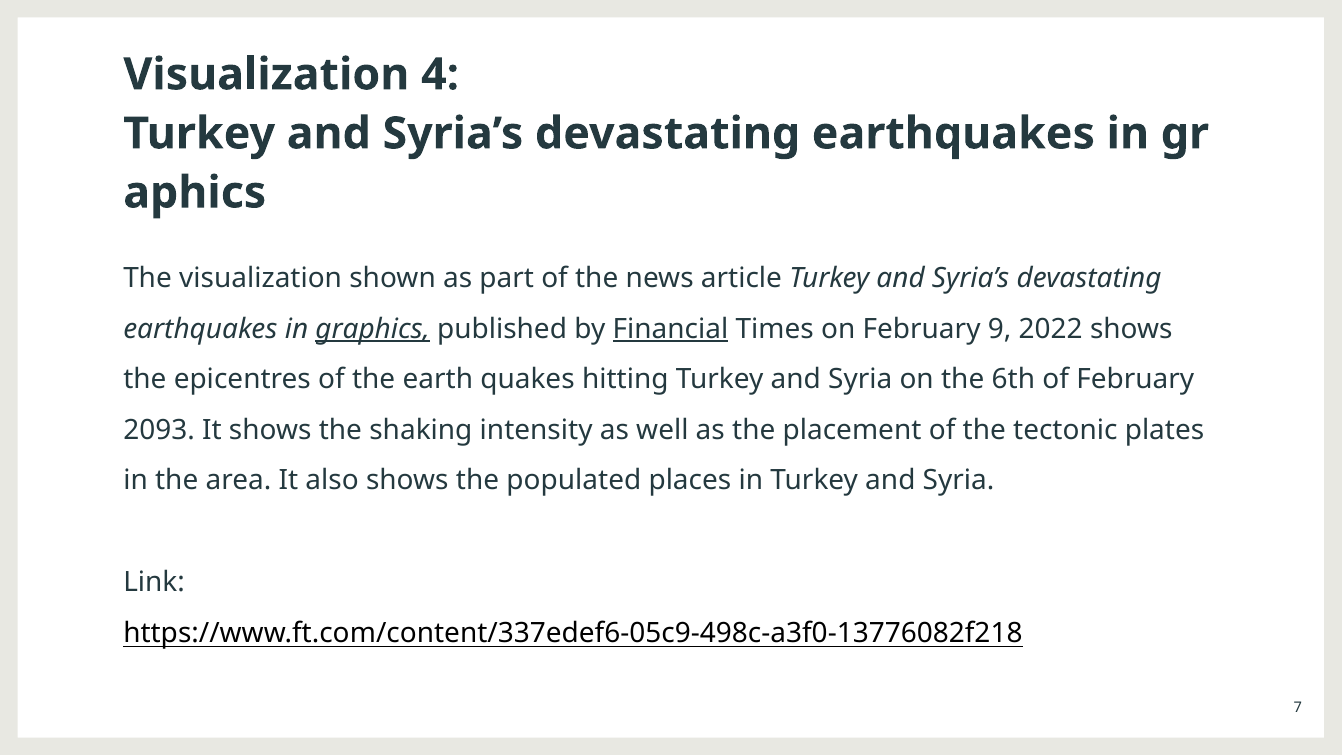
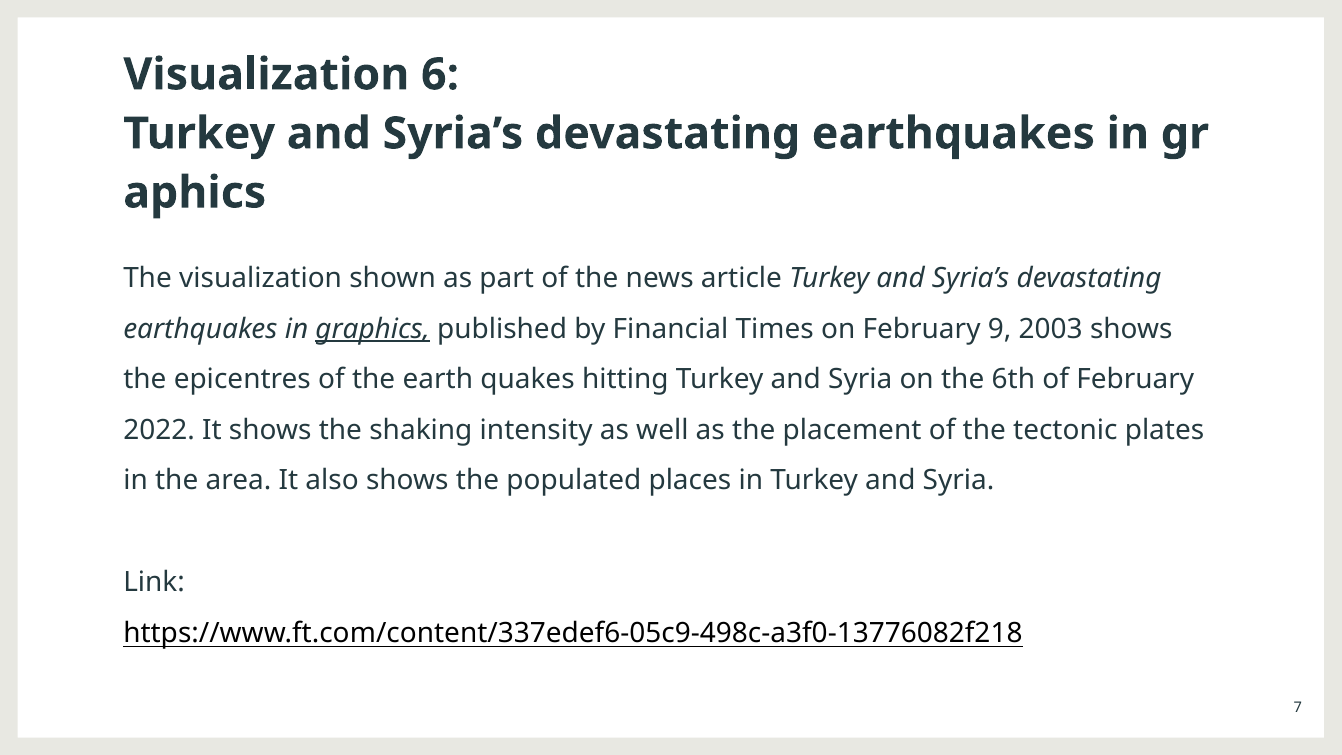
4: 4 -> 6 (440, 75)
Financial underline: present -> none (670, 329)
2022: 2022 -> 2003 (1051, 329)
2093: 2093 -> 2022 (159, 430)
